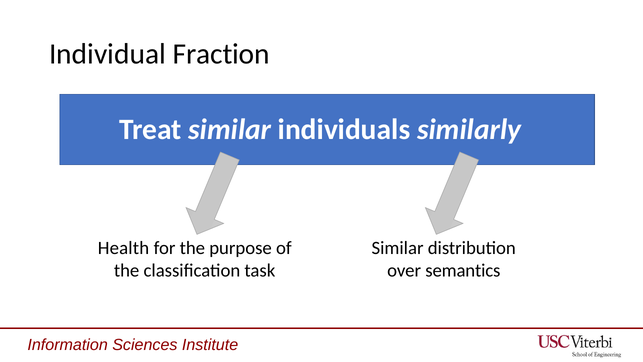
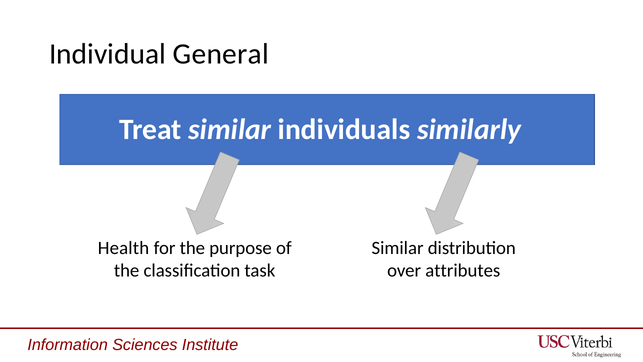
Fraction: Fraction -> General (221, 54)
semantics: semantics -> attributes (463, 270)
